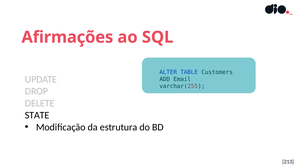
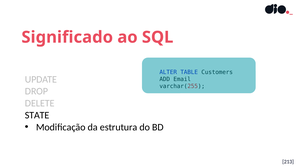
Afirmações: Afirmações -> Significado (67, 37)
